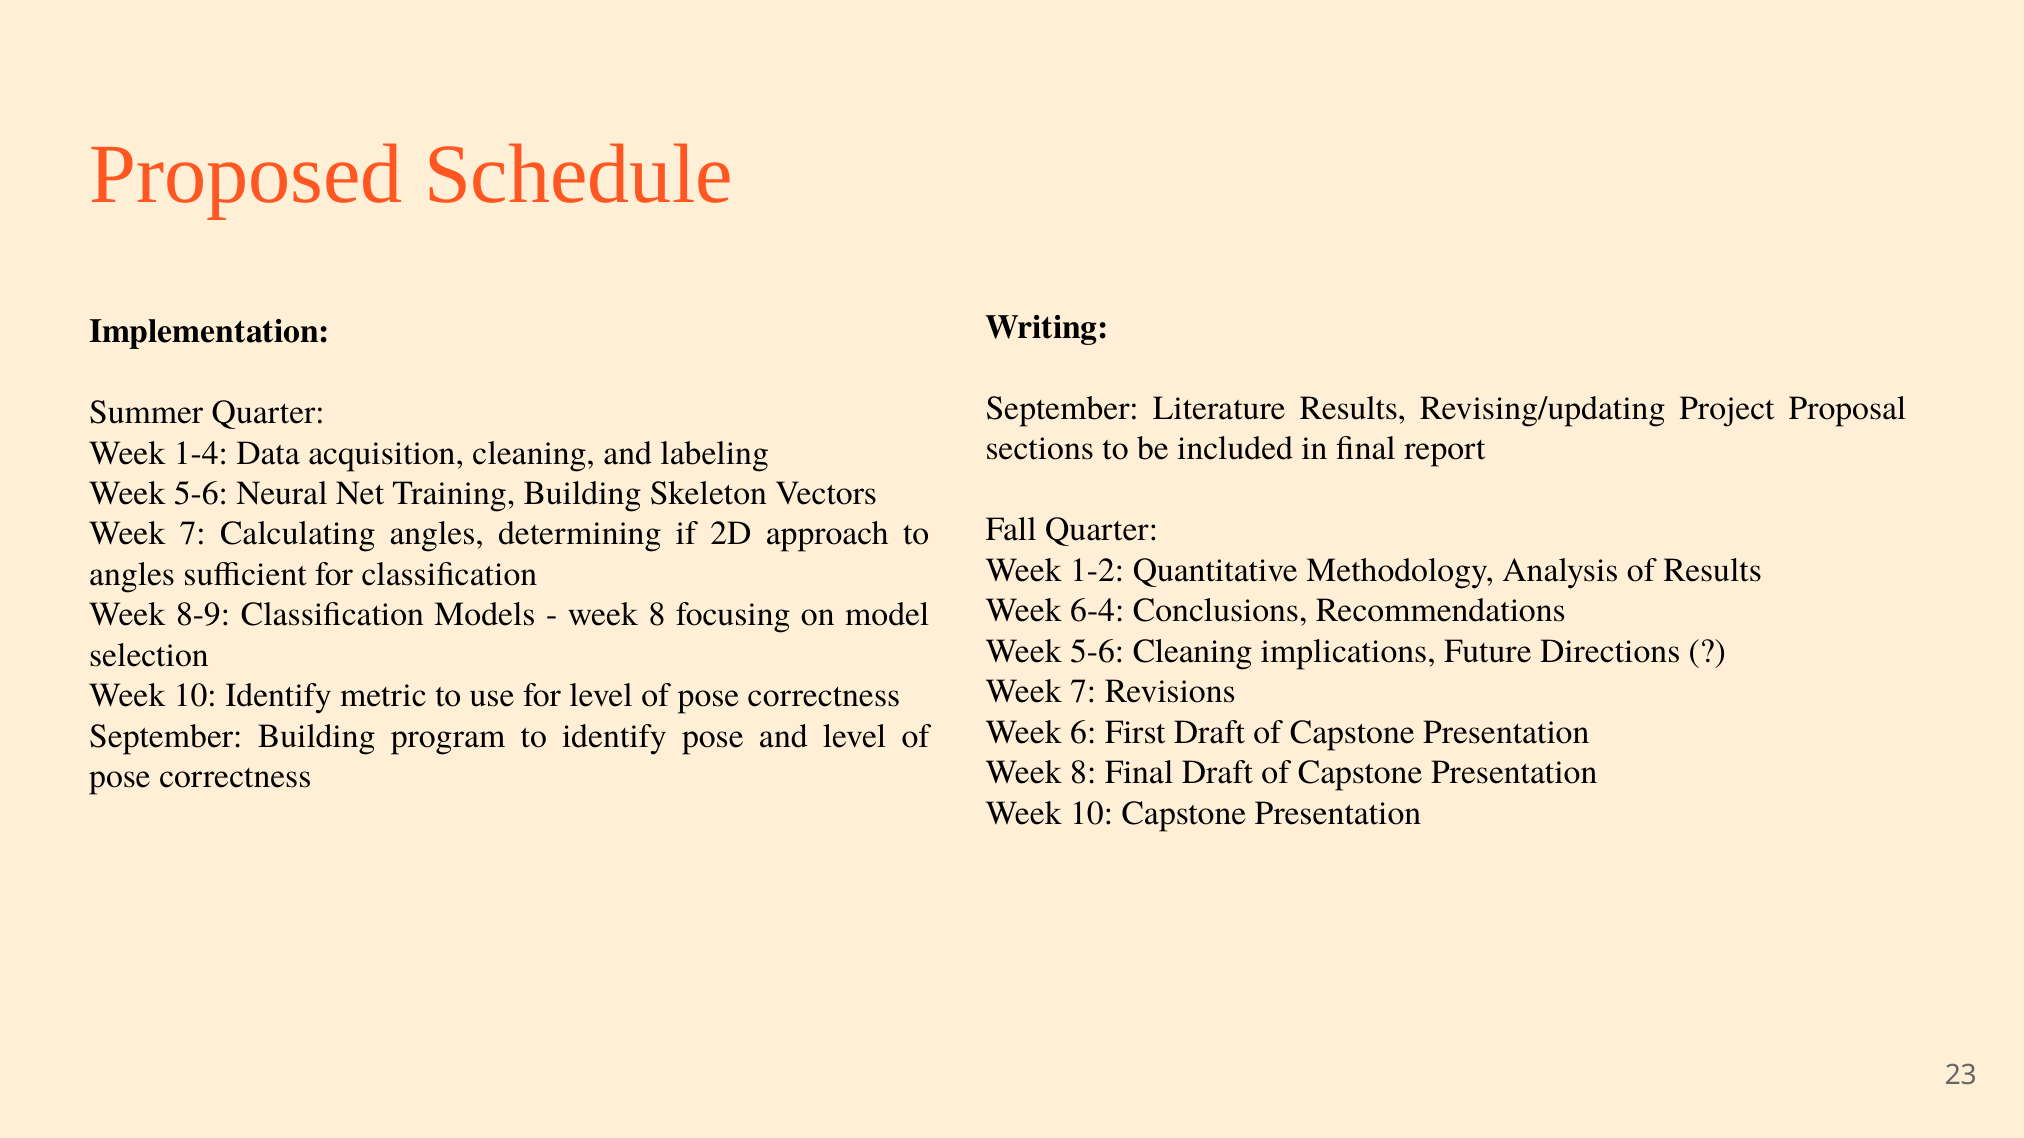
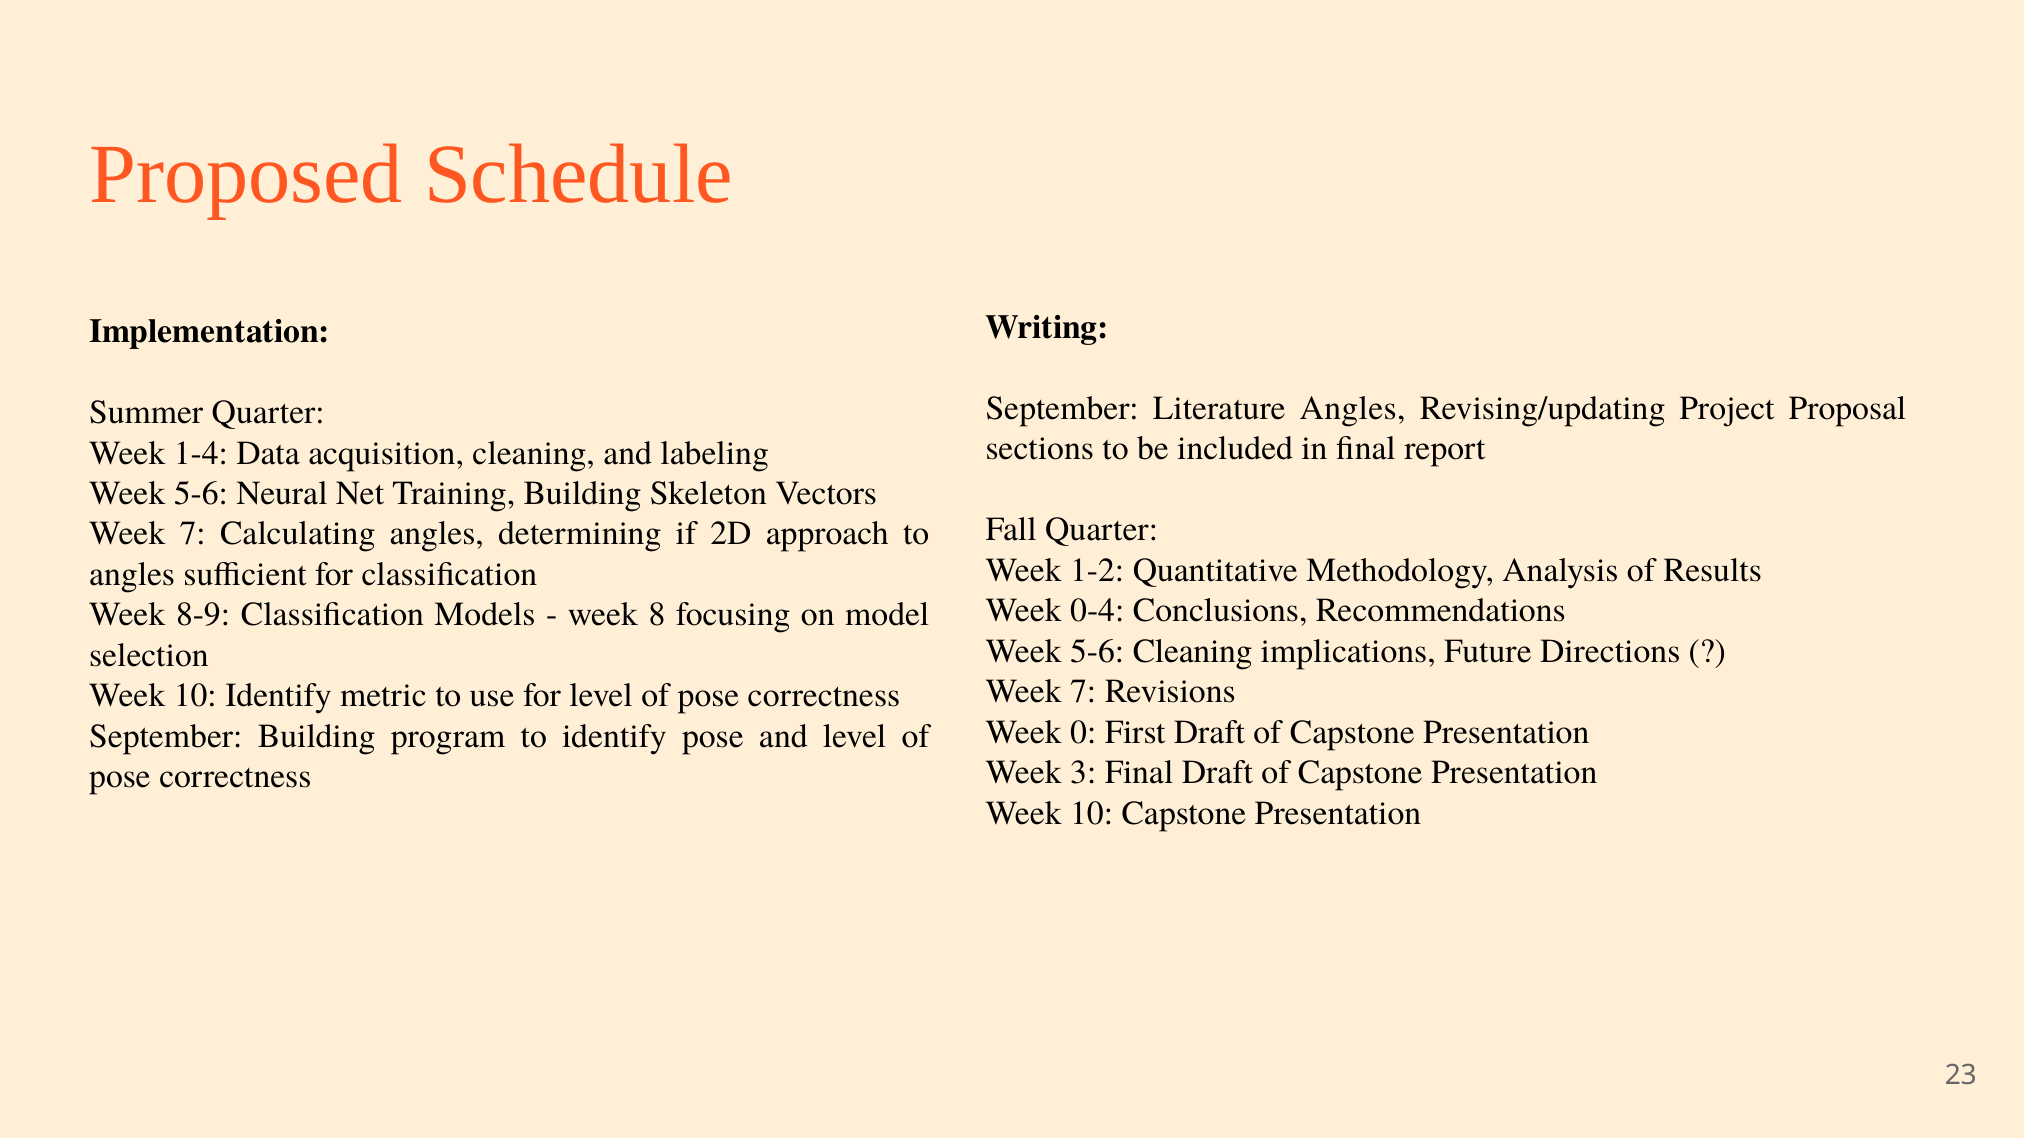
Literature Results: Results -> Angles (1353, 409)
6-4: 6-4 -> 0-4 (1097, 611)
6: 6 -> 0 (1083, 732)
8: 8 -> 3 (1083, 773)
